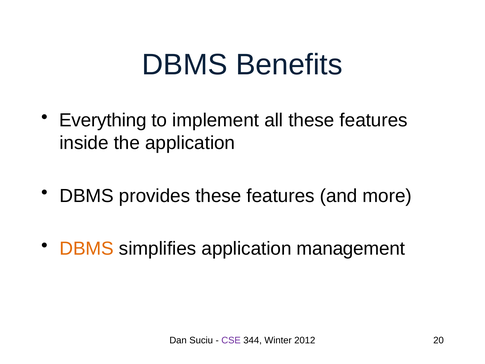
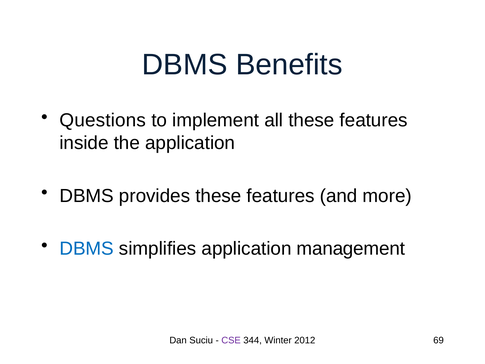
Everything: Everything -> Questions (103, 120)
DBMS colour: orange -> blue (87, 248)
20: 20 -> 69 (439, 340)
